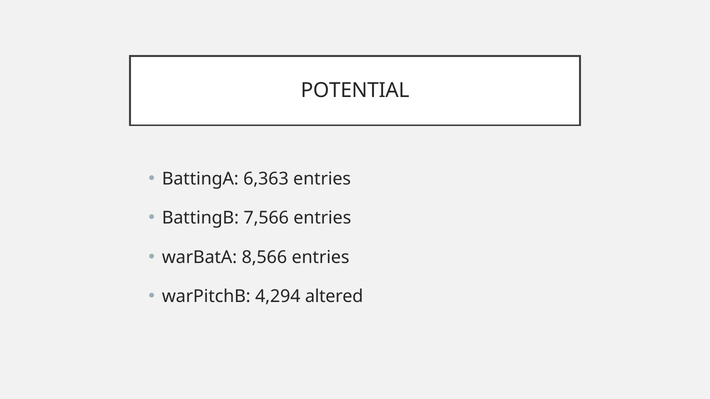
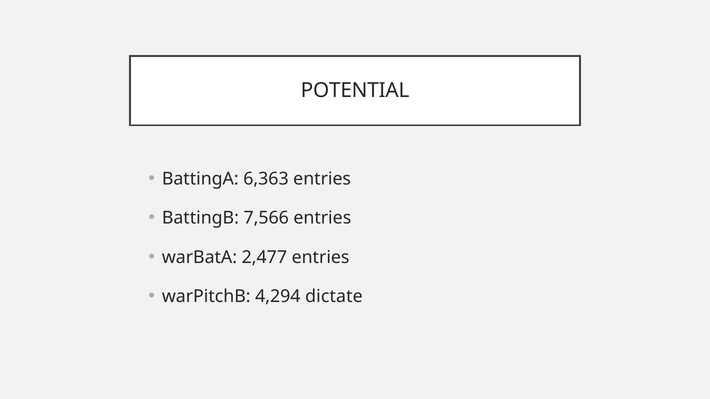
8,566: 8,566 -> 2,477 (264, 258)
altered: altered -> dictate (334, 297)
